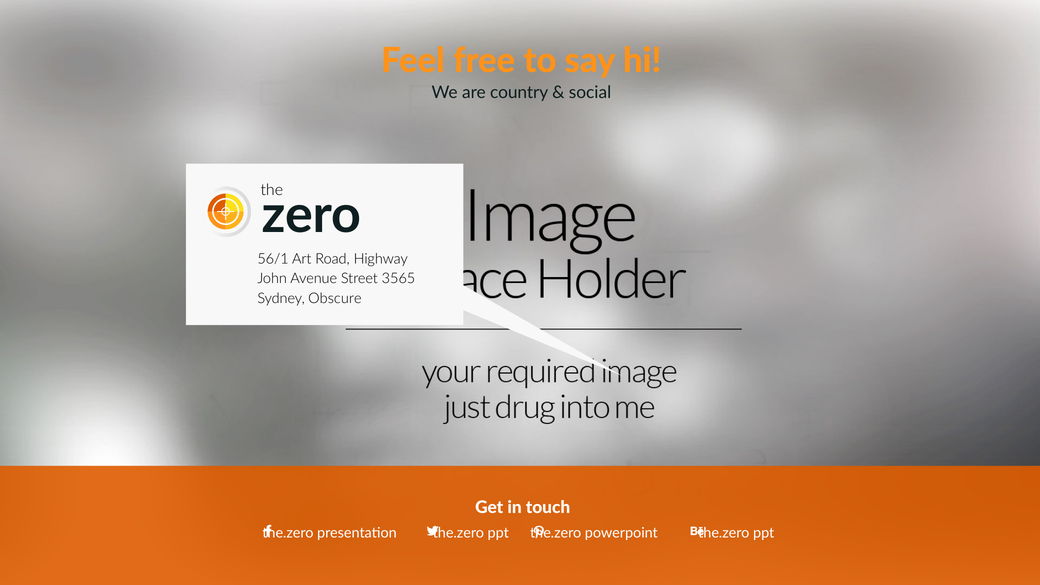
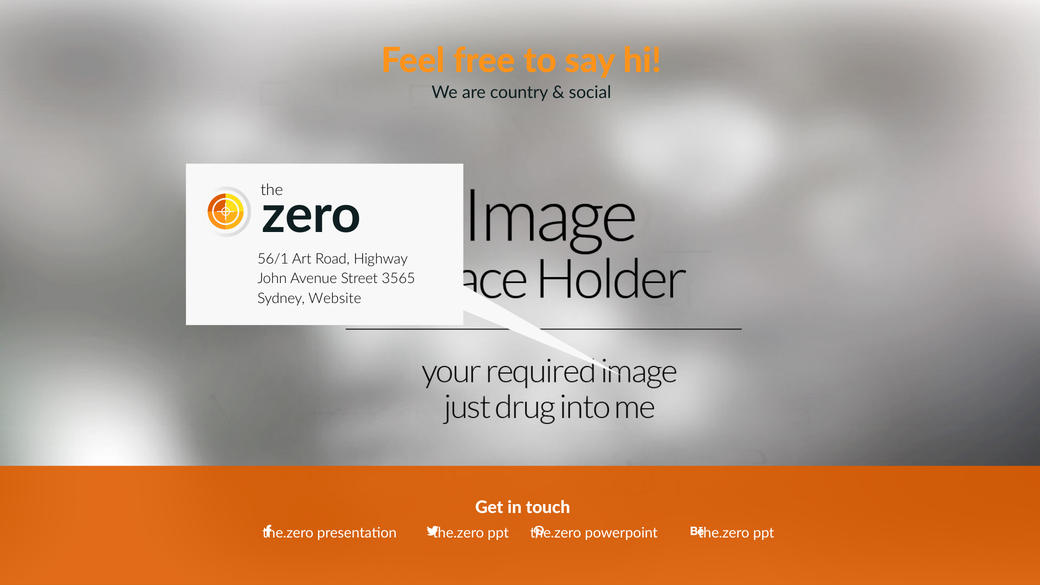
Obscure: Obscure -> Website (335, 298)
